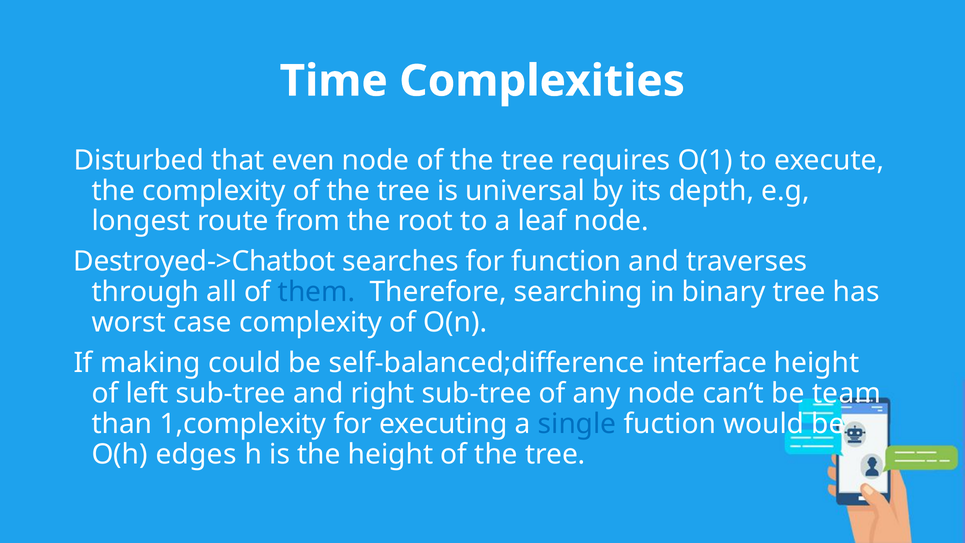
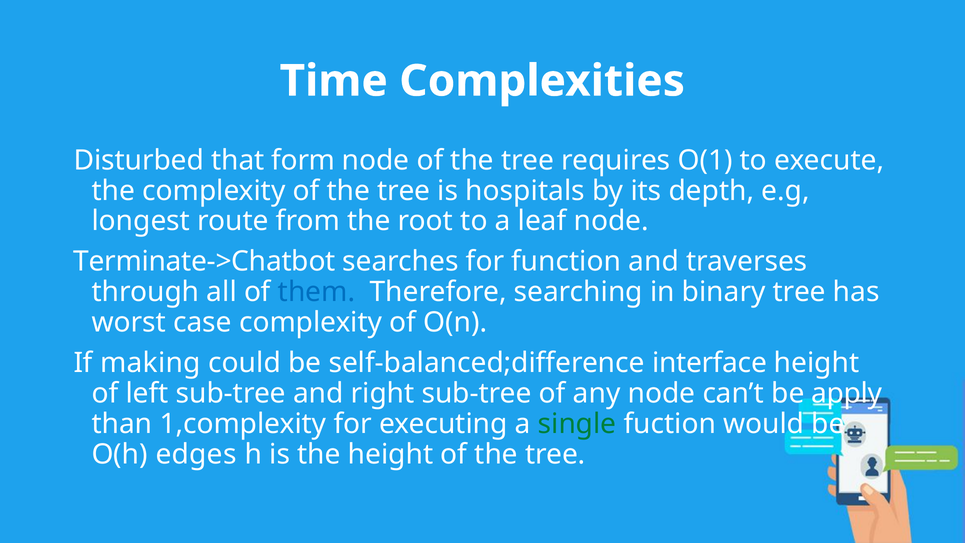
even: even -> form (303, 160)
universal: universal -> hospitals (525, 191)
Destroyed->Chatbot: Destroyed->Chatbot -> Terminate->Chatbot (204, 262)
team: team -> apply (847, 393)
single colour: blue -> green (577, 424)
